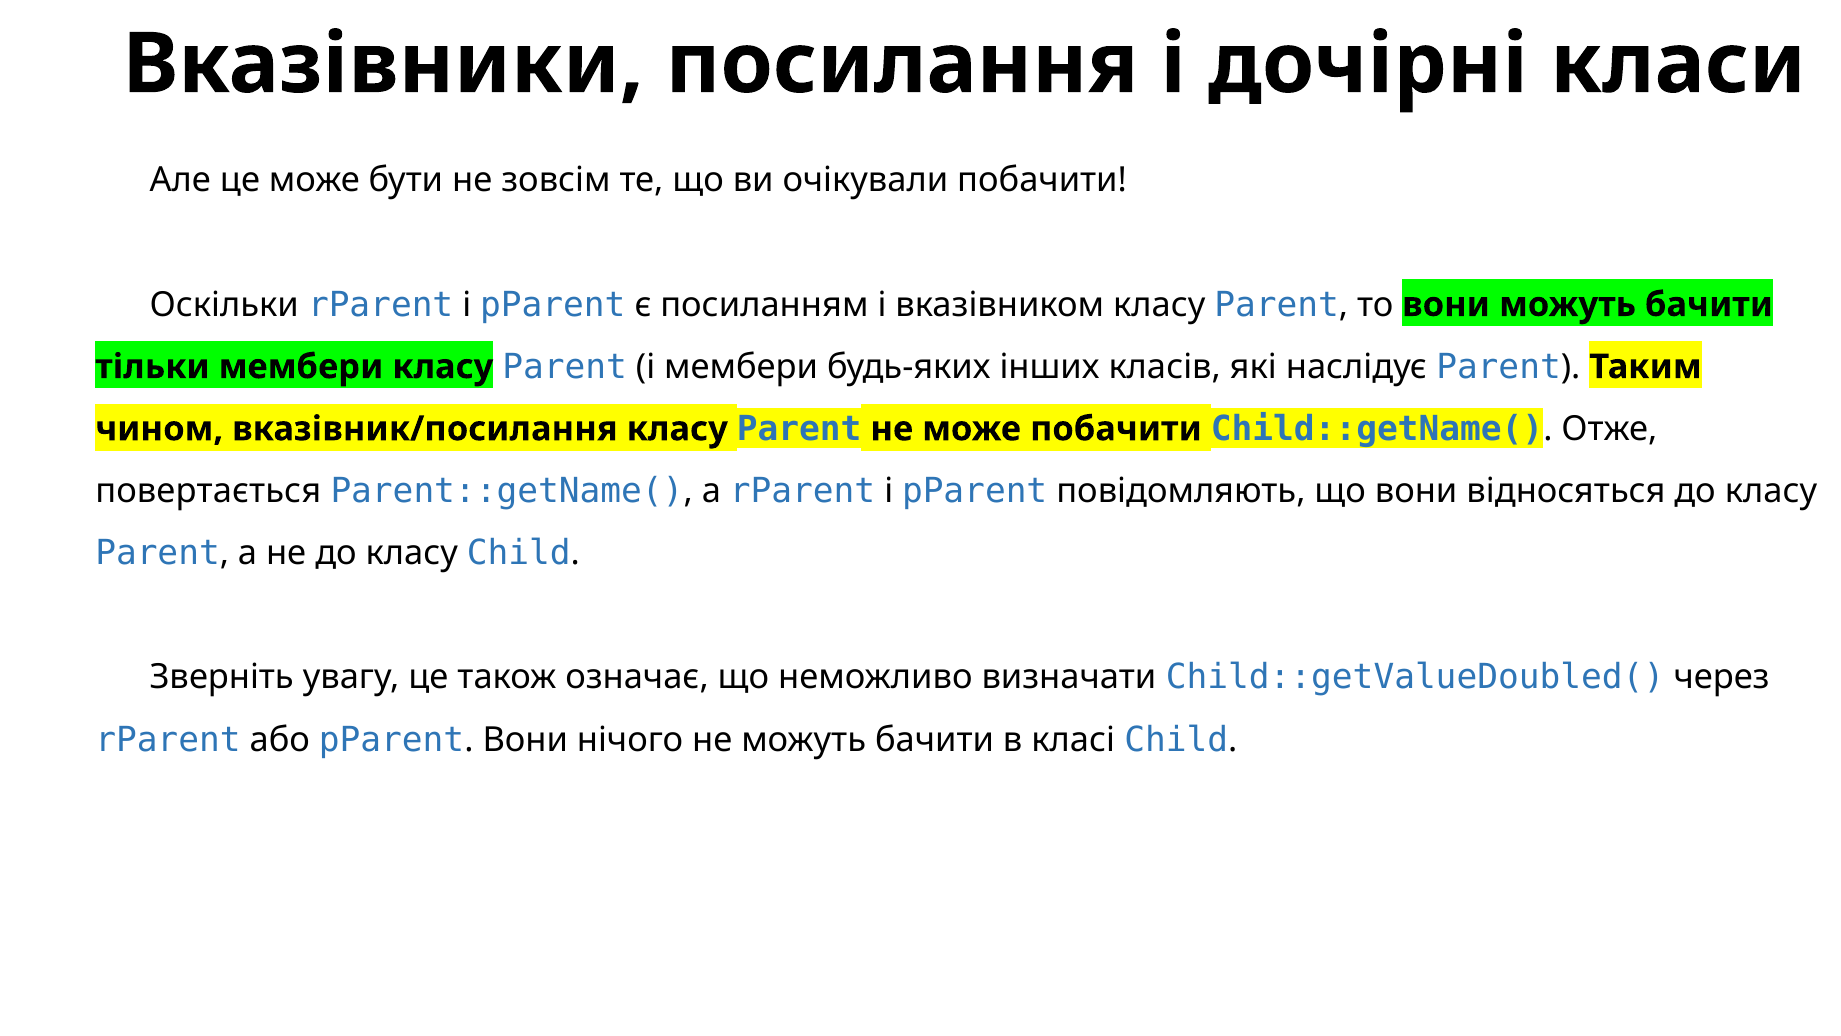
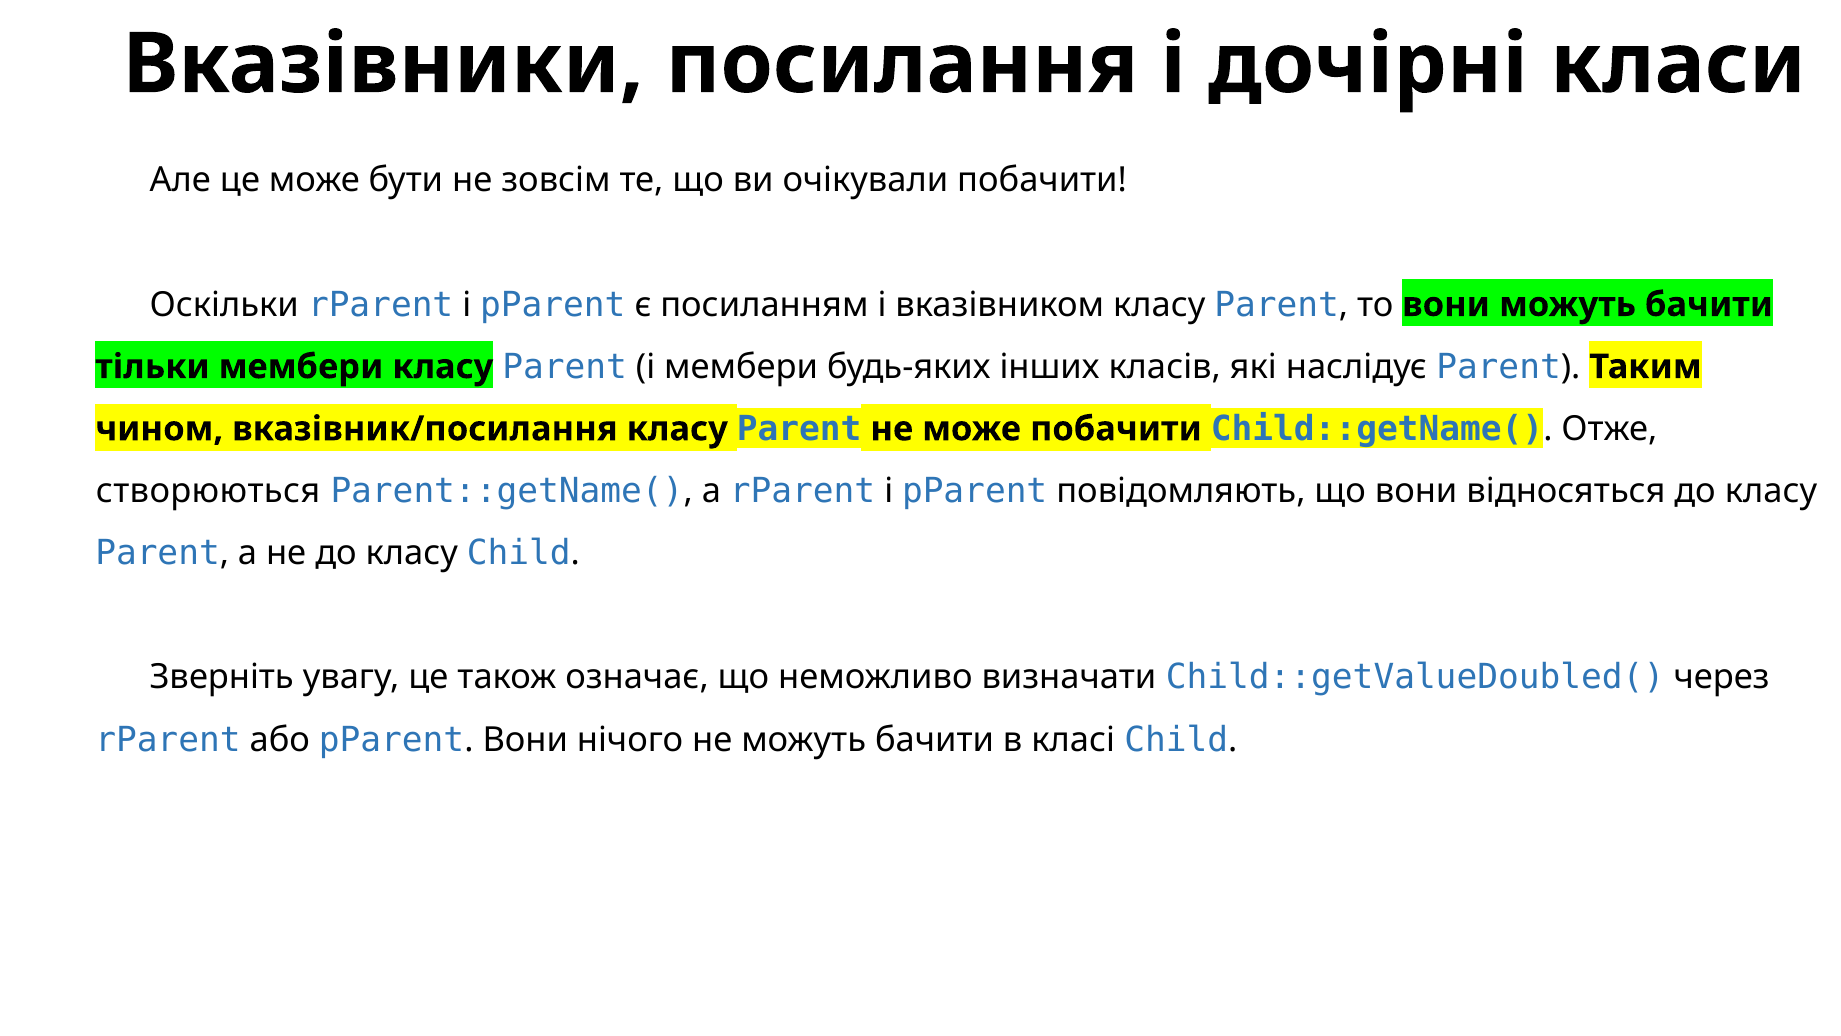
повертається: повертається -> створюються (208, 491)
